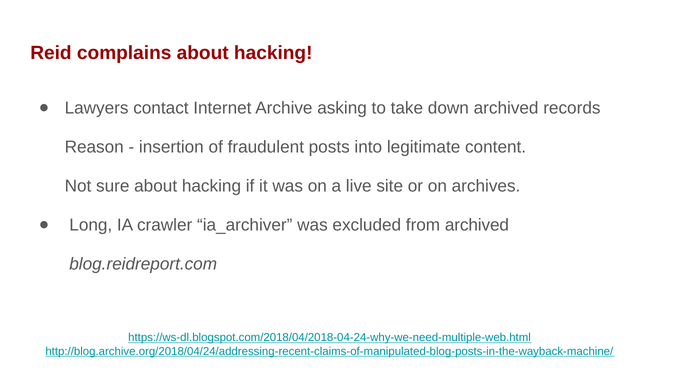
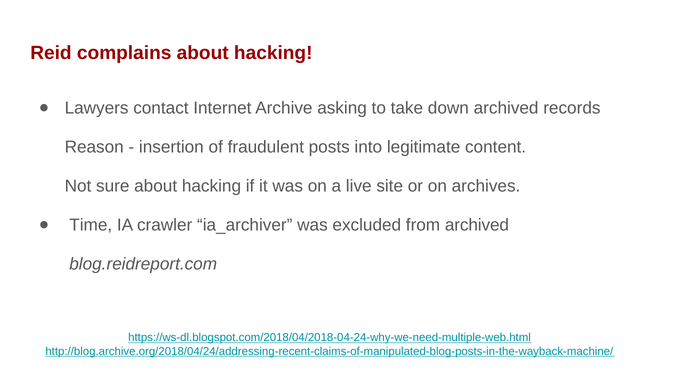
Long: Long -> Time (91, 225)
